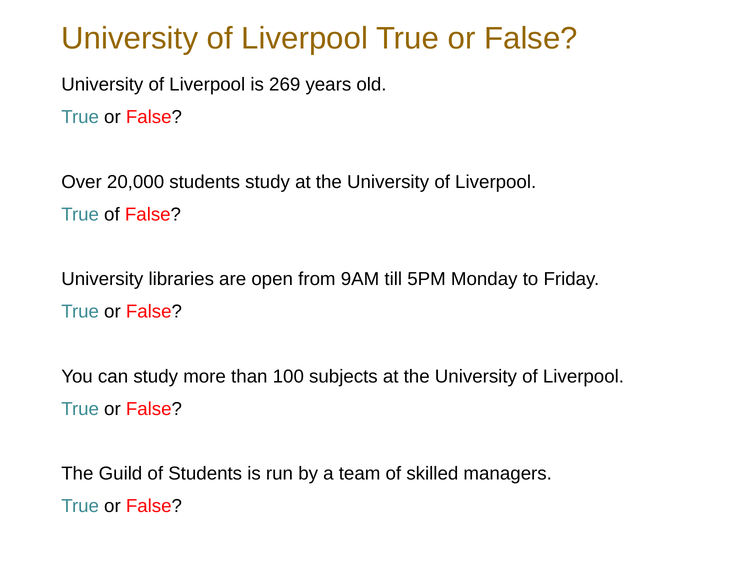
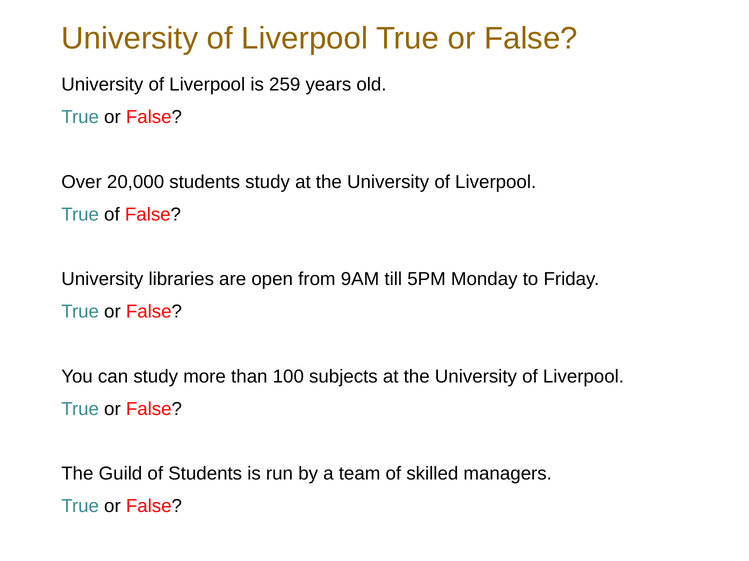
269: 269 -> 259 (285, 85)
